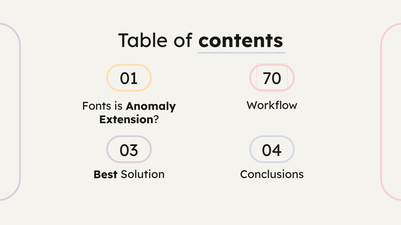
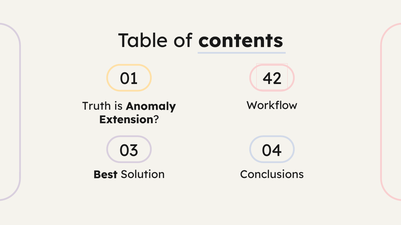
70: 70 -> 42 (272, 79)
Fonts: Fonts -> Truth (97, 107)
